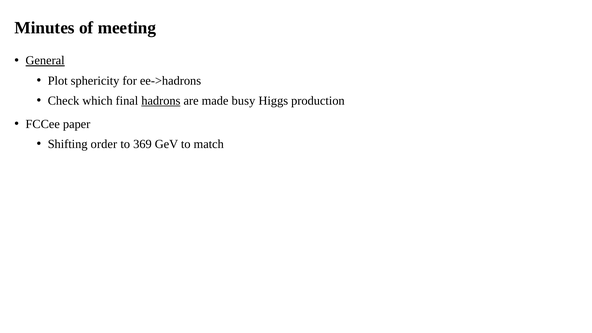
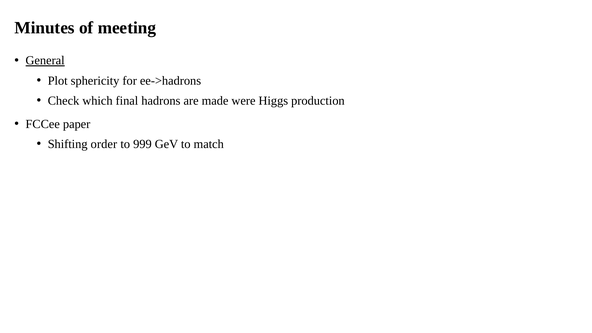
hadrons underline: present -> none (161, 101)
busy: busy -> were (243, 101)
369: 369 -> 999 (142, 144)
